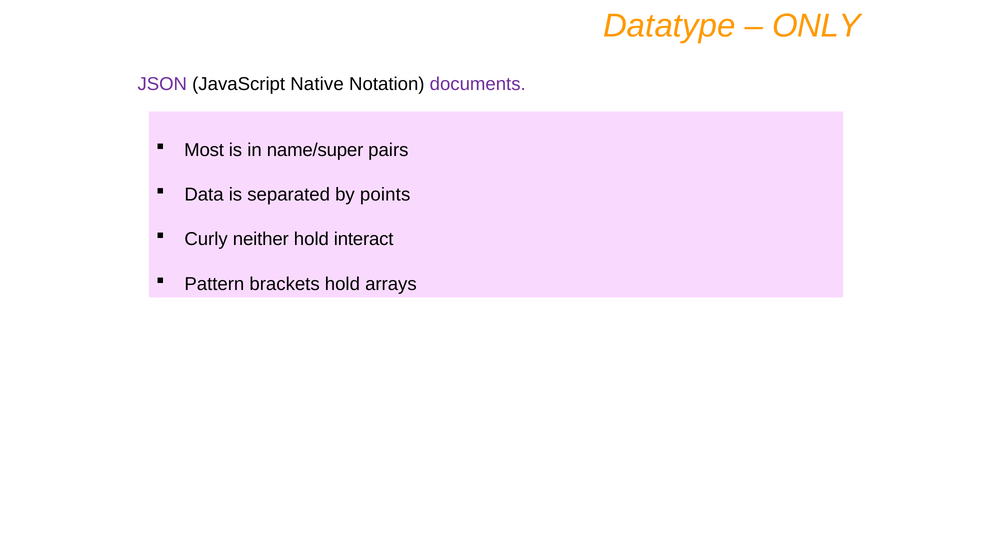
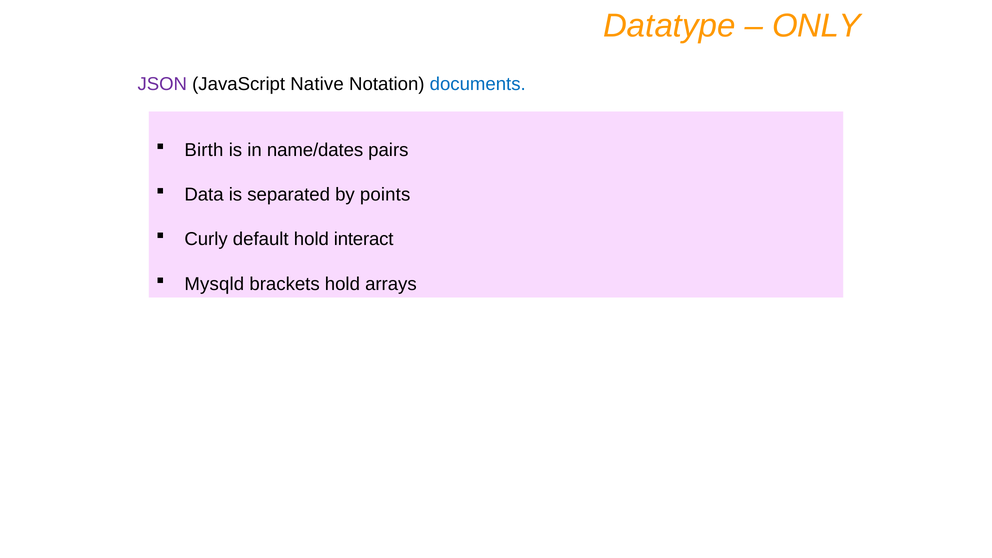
documents colour: purple -> blue (478, 84)
Most: Most -> Birth (204, 150)
name/super: name/super -> name/dates (315, 150)
neither: neither -> default (261, 239)
Pattern: Pattern -> Mysqld (214, 284)
